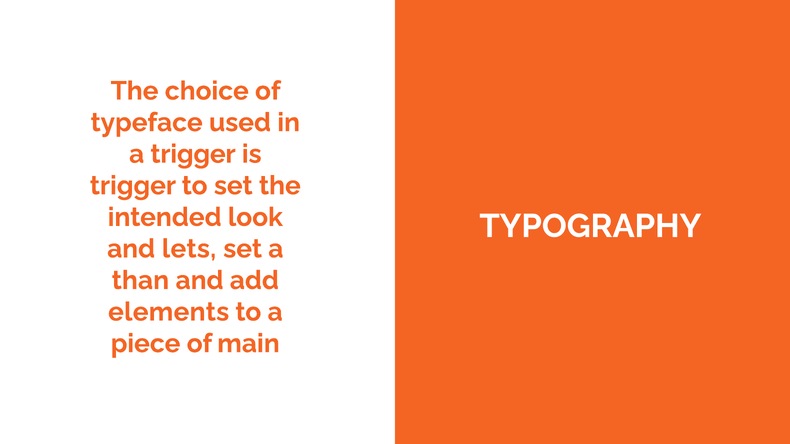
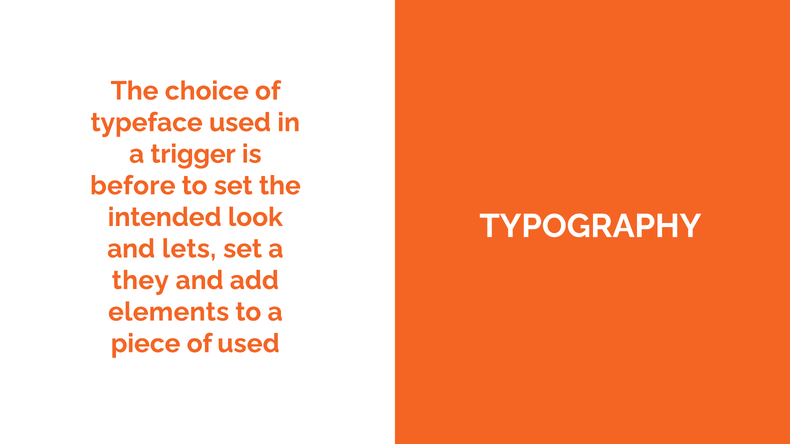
trigger: trigger -> before (133, 186)
than: than -> they (140, 281)
of main: main -> used (248, 344)
